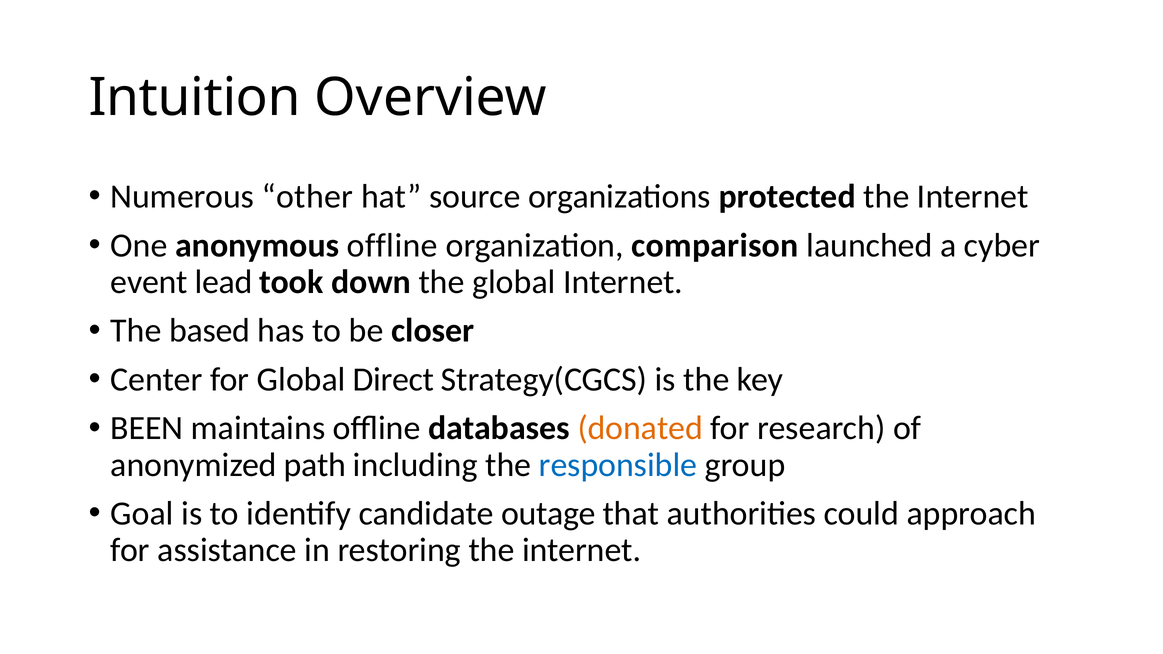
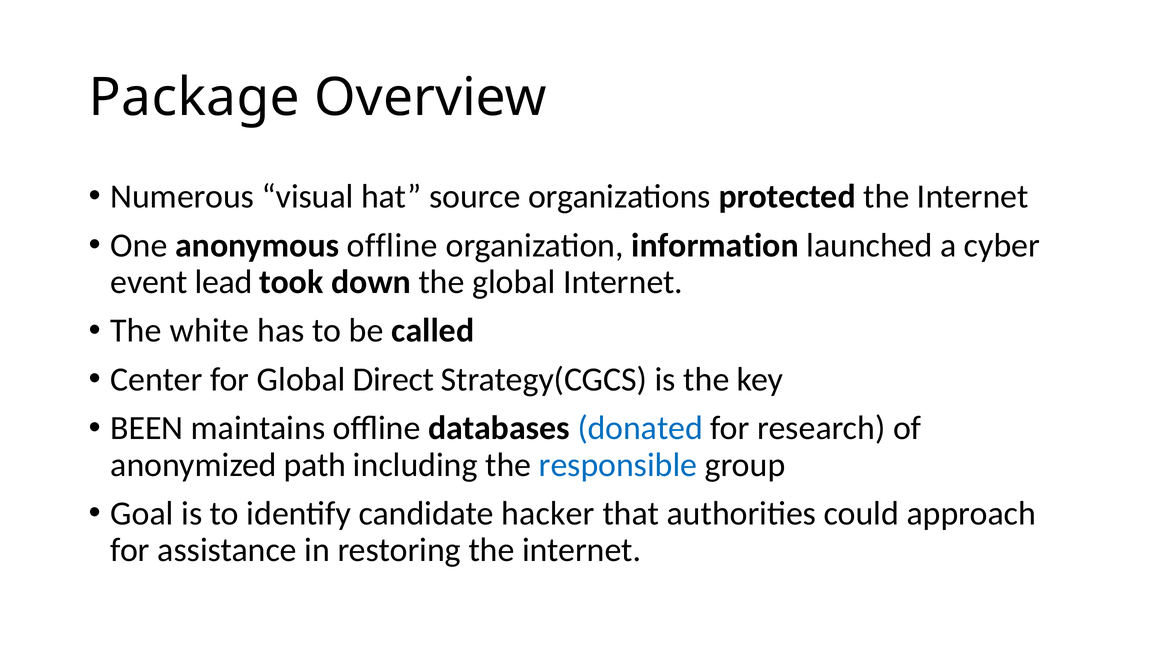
Intuition: Intuition -> Package (194, 98)
other: other -> visual (308, 197)
comparison: comparison -> information (715, 245)
based: based -> white (209, 331)
closer: closer -> called (433, 331)
donated colour: orange -> blue (640, 428)
outage: outage -> hacker (548, 514)
